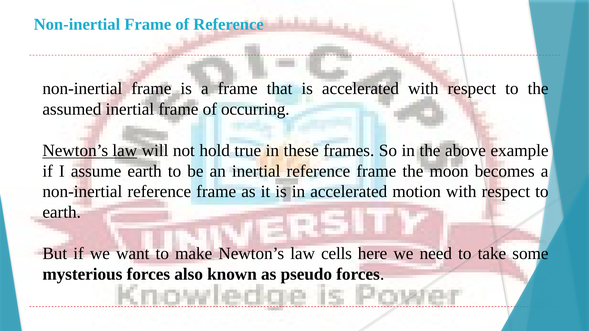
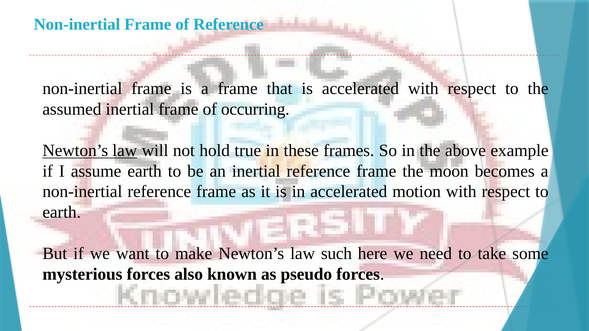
cells: cells -> such (336, 254)
